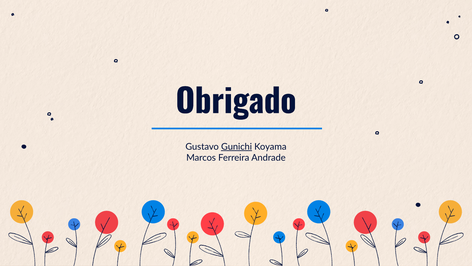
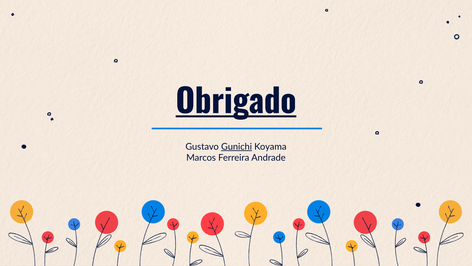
Obrigado underline: none -> present (236, 102)
